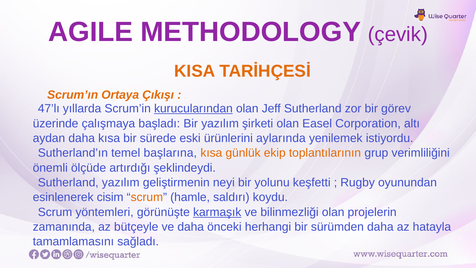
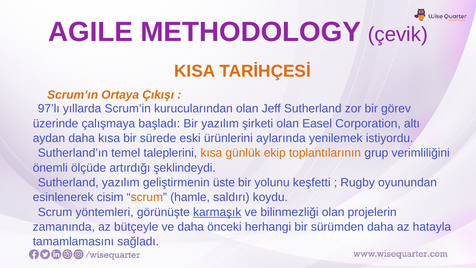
47’lı: 47’lı -> 97’lı (49, 109)
kurucularından underline: present -> none (193, 109)
başlarına: başlarına -> taleplerini (170, 153)
neyi: neyi -> üste (224, 182)
